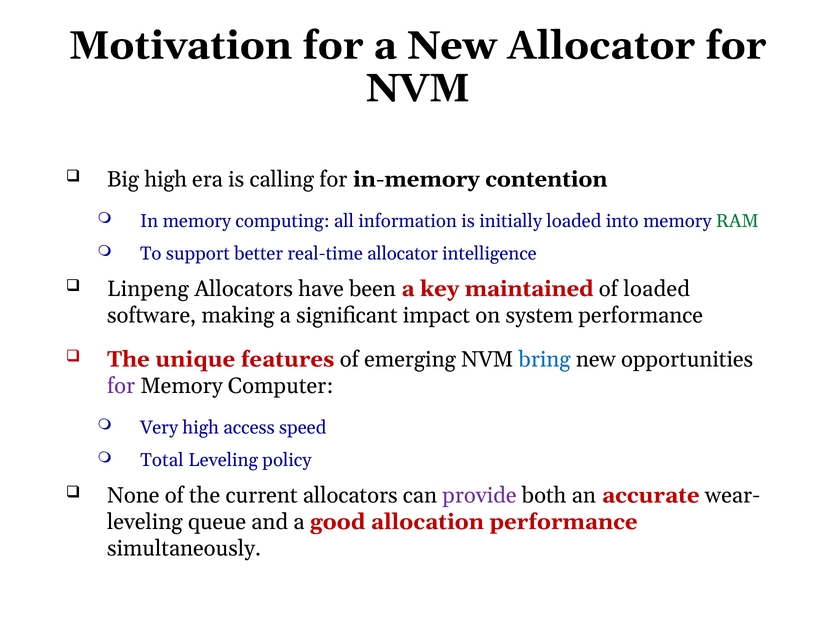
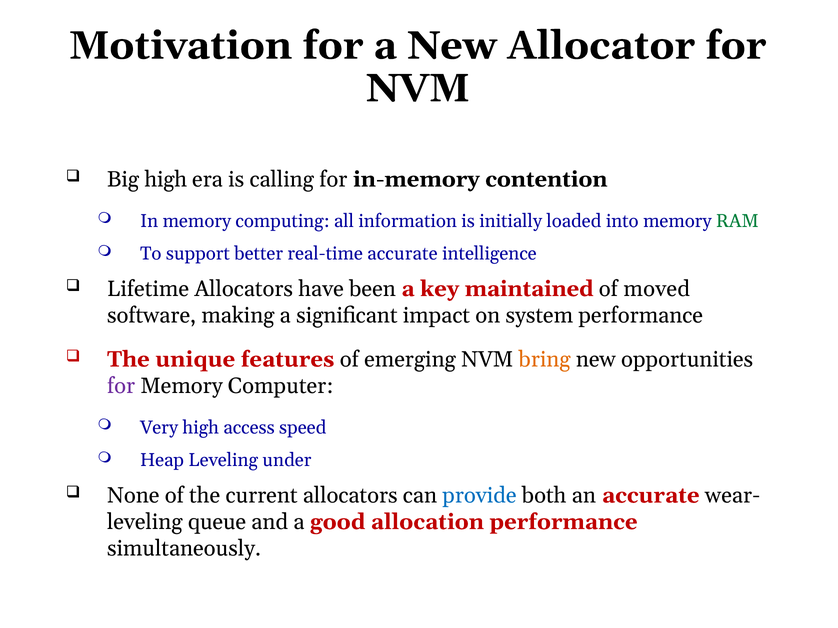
real-time allocator: allocator -> accurate (402, 254)
Linpeng: Linpeng -> Lifetime (148, 289)
of loaded: loaded -> moved (657, 289)
bring colour: blue -> orange (545, 360)
Total: Total -> Heap (162, 461)
policy: policy -> under (287, 461)
provide colour: purple -> blue (479, 496)
